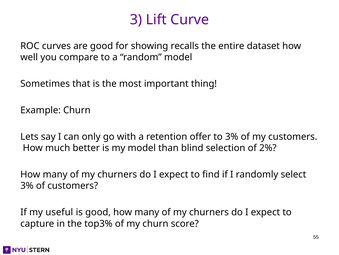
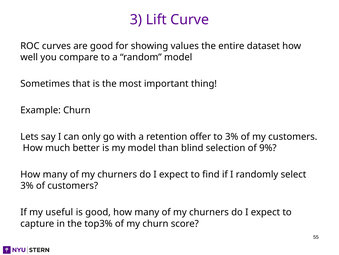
recalls: recalls -> values (185, 46)
2%: 2% -> 9% (268, 148)
